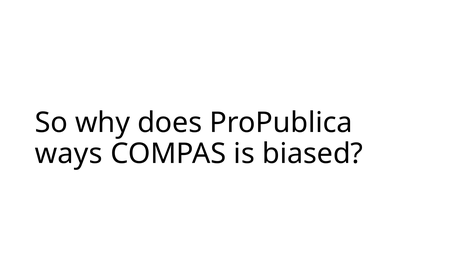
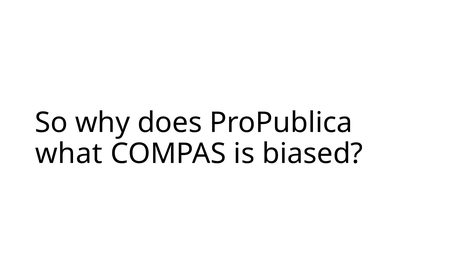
ways: ways -> what (69, 154)
